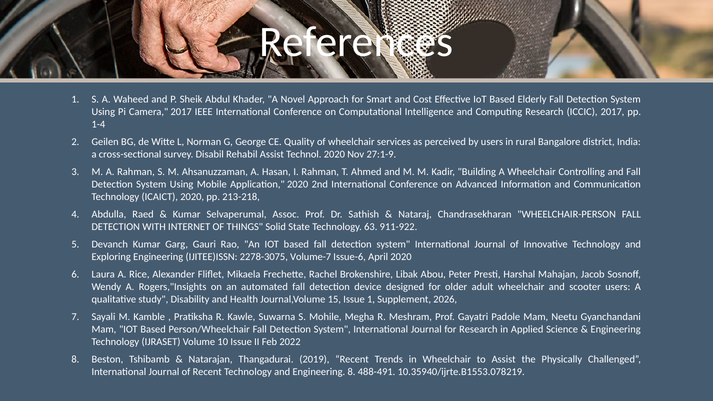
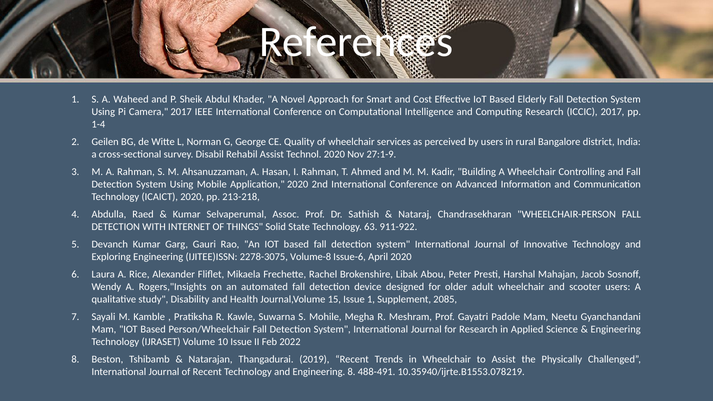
Volume-7: Volume-7 -> Volume-8 (311, 257)
2026: 2026 -> 2085 (445, 299)
